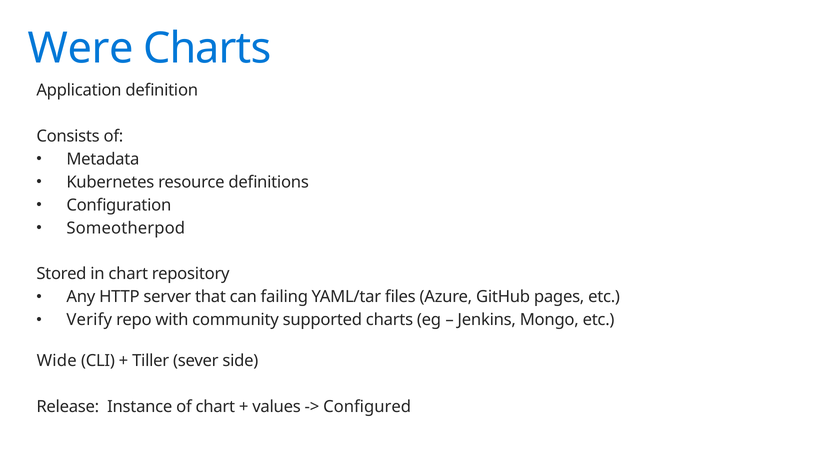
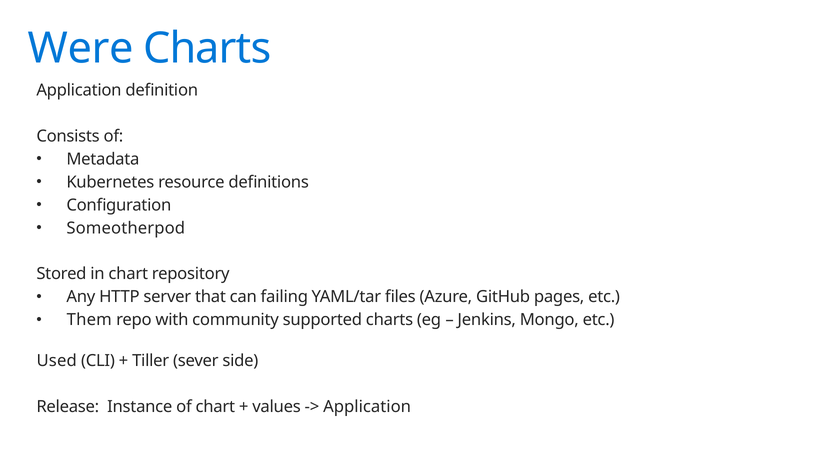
Verify: Verify -> Them (89, 320)
Wide: Wide -> Used (57, 361)
Configured: Configured -> Application (367, 407)
